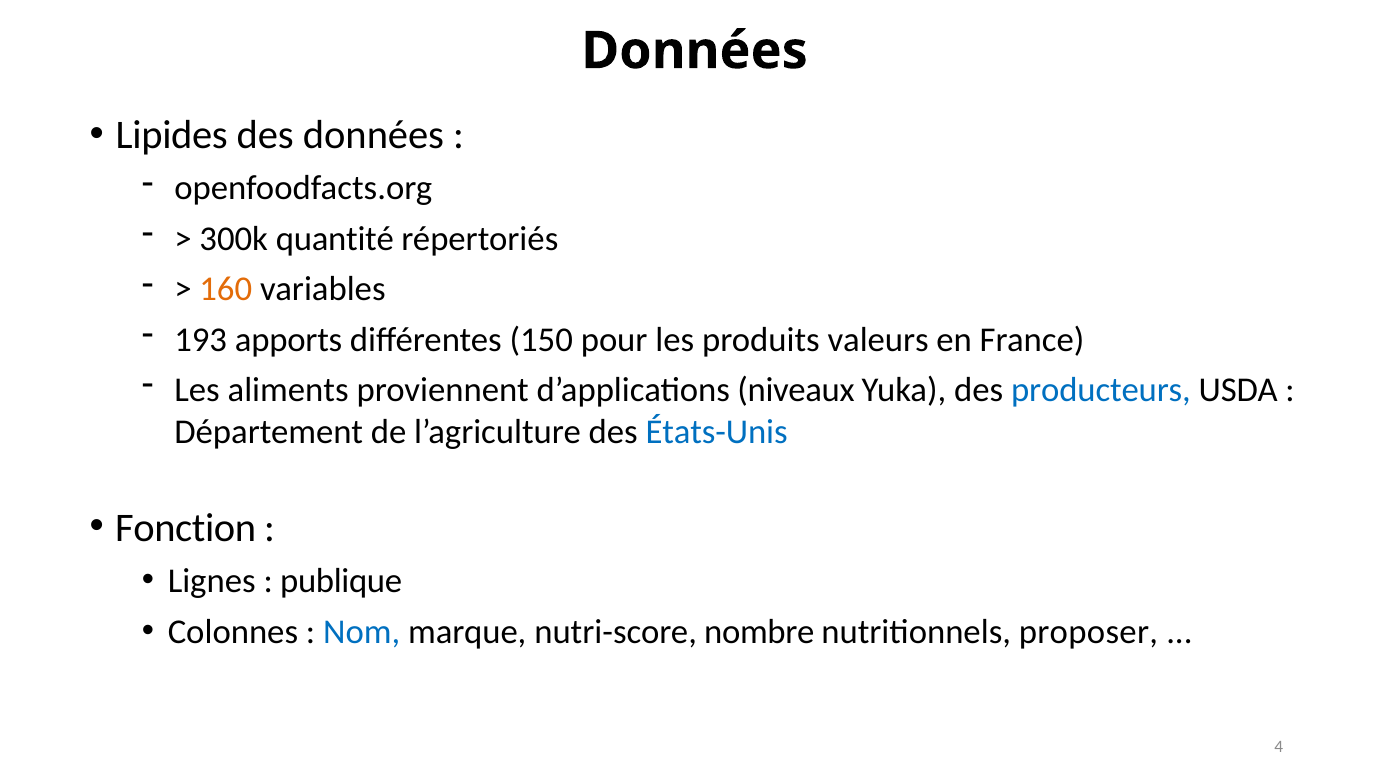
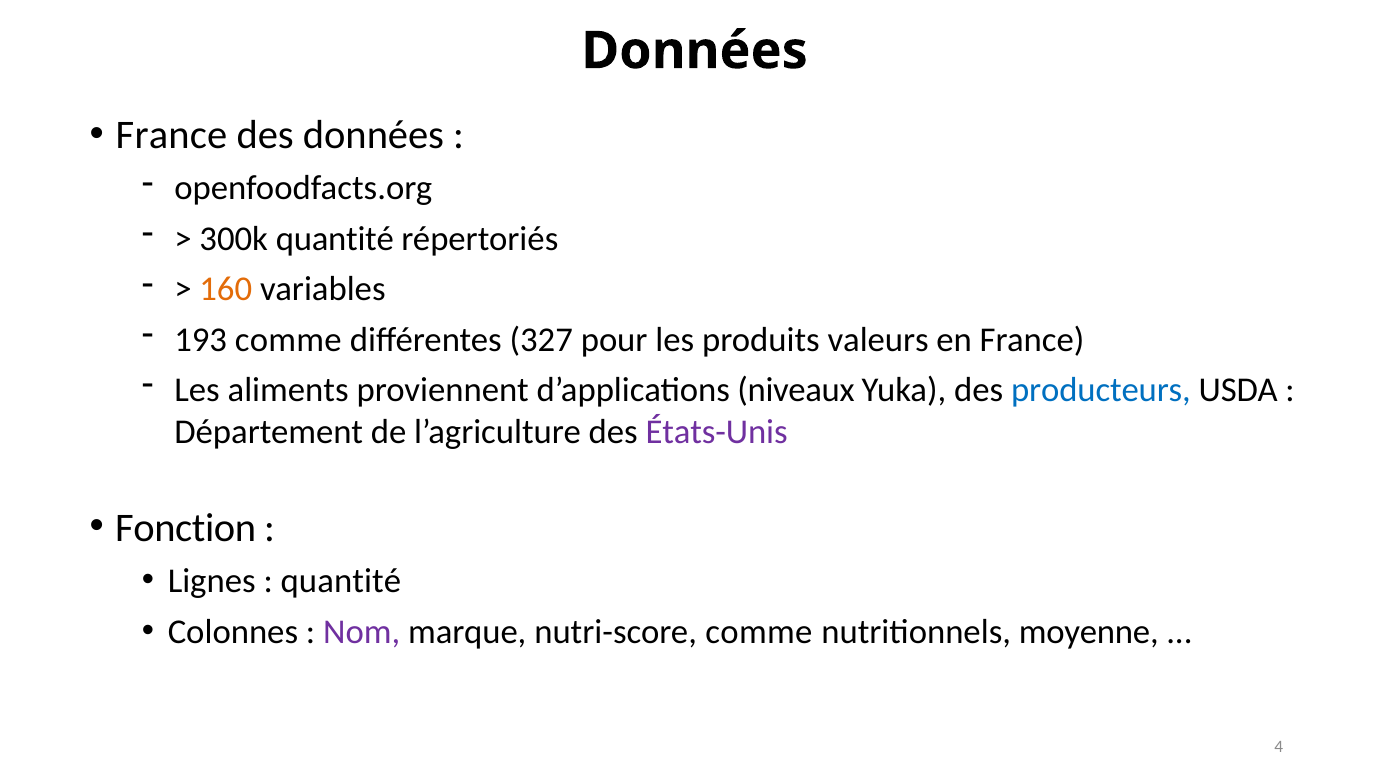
Lipides: Lipides -> France (172, 135)
193 apports: apports -> comme (288, 339)
150: 150 -> 327 (541, 339)
États-Unis colour: blue -> purple (717, 431)
publique: publique -> quantité (341, 581)
Nom colour: blue -> purple (362, 631)
nutri-score nombre: nombre -> comme (759, 631)
proposer: proposer -> moyenne (1089, 631)
